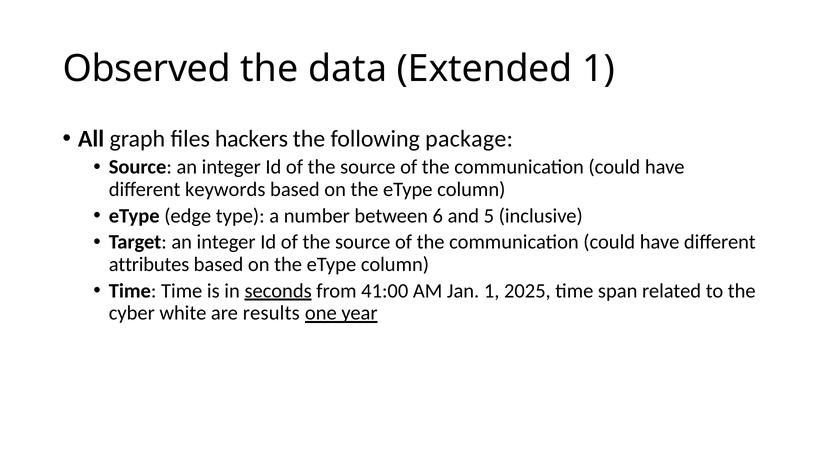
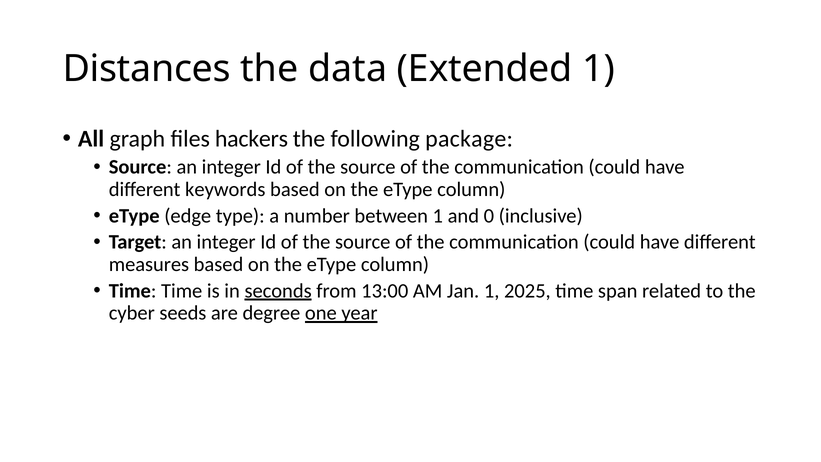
Observed: Observed -> Distances (147, 69)
between 6: 6 -> 1 (438, 216)
5: 5 -> 0 (489, 216)
attributes: attributes -> measures (149, 264)
41:00: 41:00 -> 13:00 (385, 291)
white: white -> seeds (183, 313)
results: results -> degree (271, 313)
